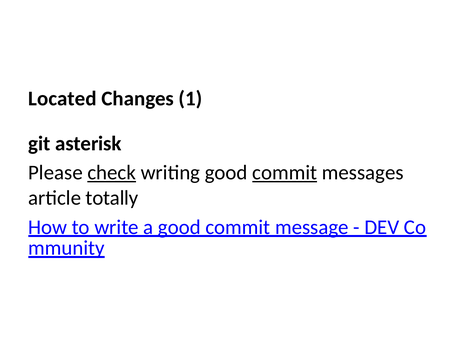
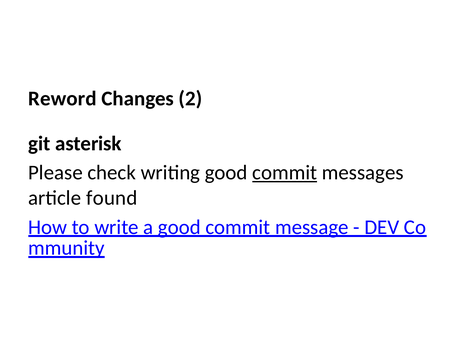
Located: Located -> Reword (62, 99)
1: 1 -> 2 (190, 99)
check underline: present -> none (112, 173)
totally: totally -> found (112, 198)
